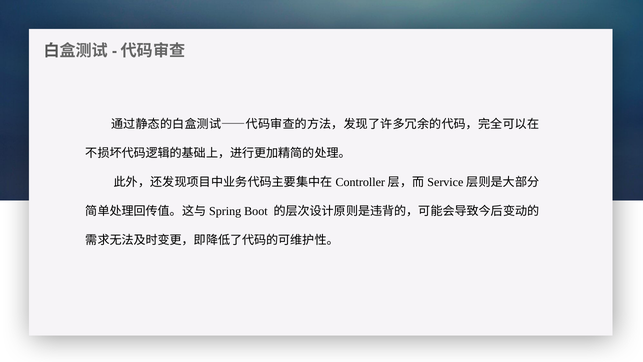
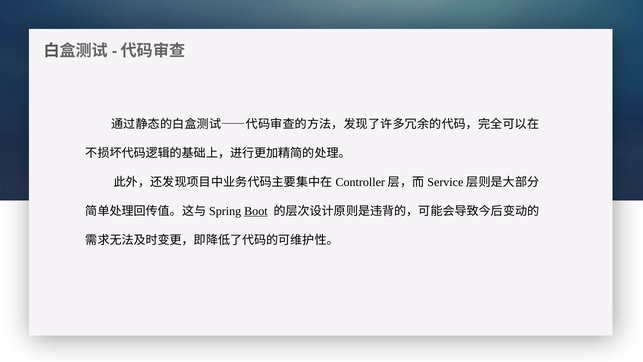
Boot underline: none -> present (256, 211)
